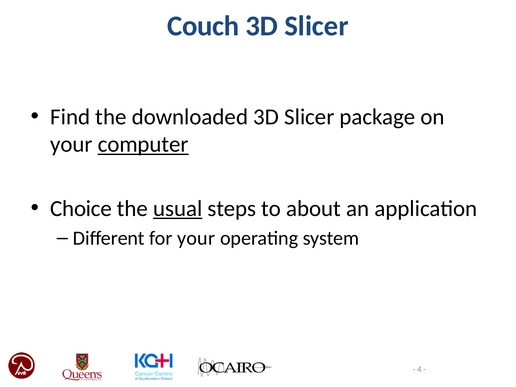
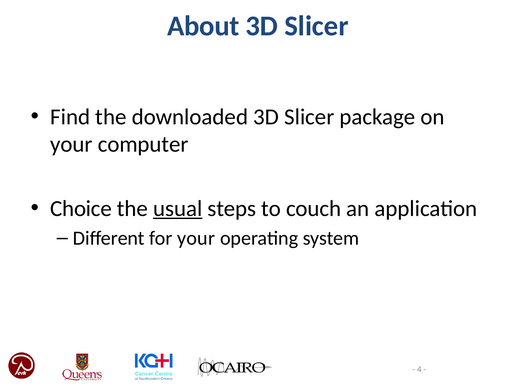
Couch: Couch -> About (203, 26)
computer underline: present -> none (143, 144)
about: about -> couch (314, 209)
